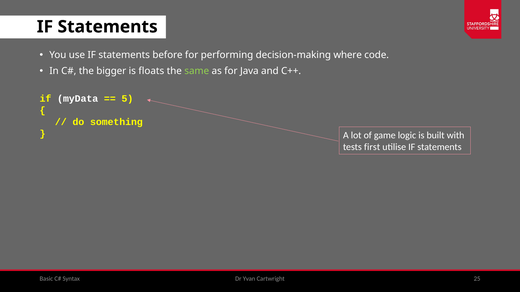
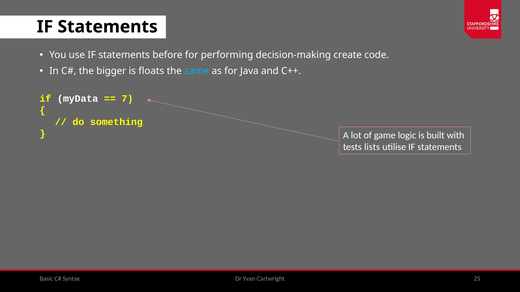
where: where -> create (348, 55)
same colour: light green -> light blue (197, 71)
5: 5 -> 7 (127, 99)
first: first -> lists (372, 147)
